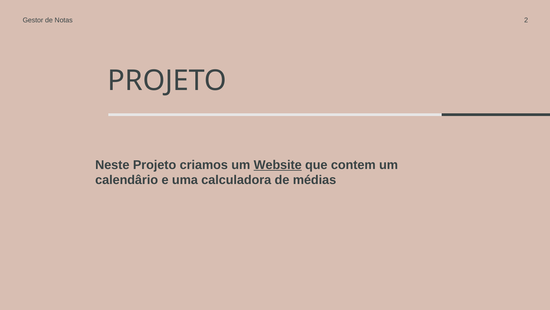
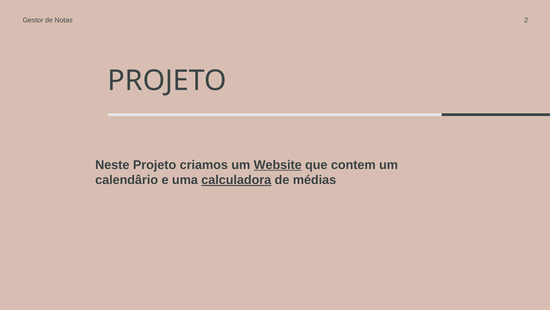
calculadora underline: none -> present (236, 180)
